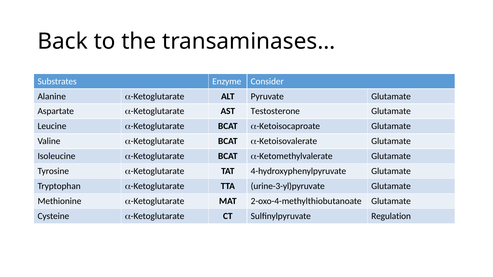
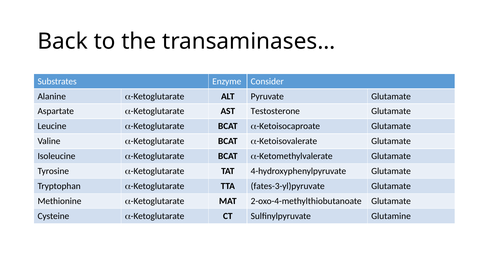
urine-3-yl)pyruvate: urine-3-yl)pyruvate -> fates-3-yl)pyruvate (288, 186)
Regulation: Regulation -> Glutamine (391, 216)
